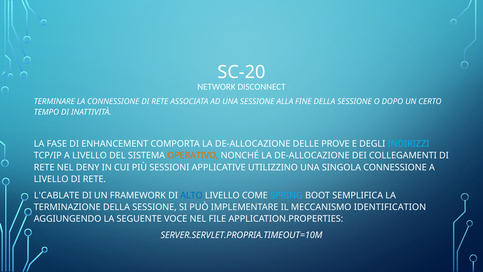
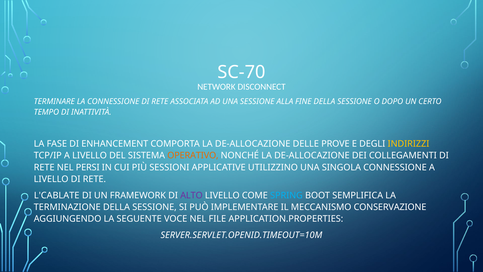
SC-20: SC-20 -> SC-70 (241, 72)
INDIRIZZI colour: light blue -> yellow (408, 144)
DENY: DENY -> PERSI (88, 167)
ALTO colour: blue -> purple (191, 195)
IDENTIFICATION: IDENTIFICATION -> CONSERVAZIONE (390, 207)
SERVER.SERVLET.PROPRIA.TIMEOUT=10M: SERVER.SERVLET.PROPRIA.TIMEOUT=10M -> SERVER.SERVLET.OPENID.TIMEOUT=10M (241, 235)
